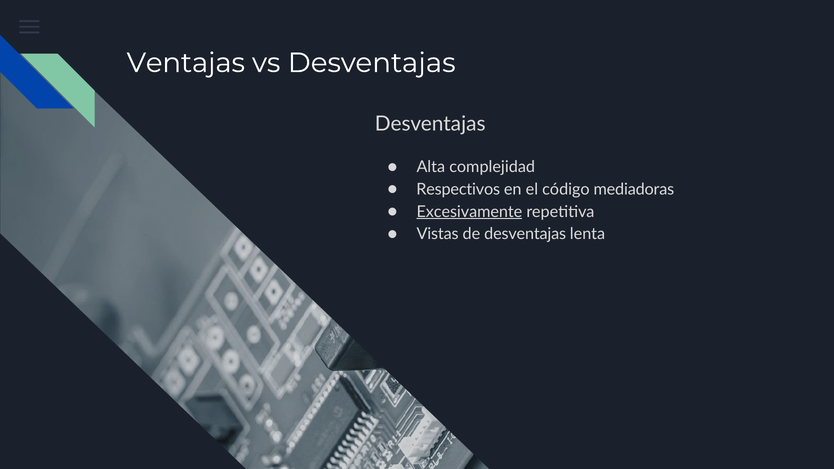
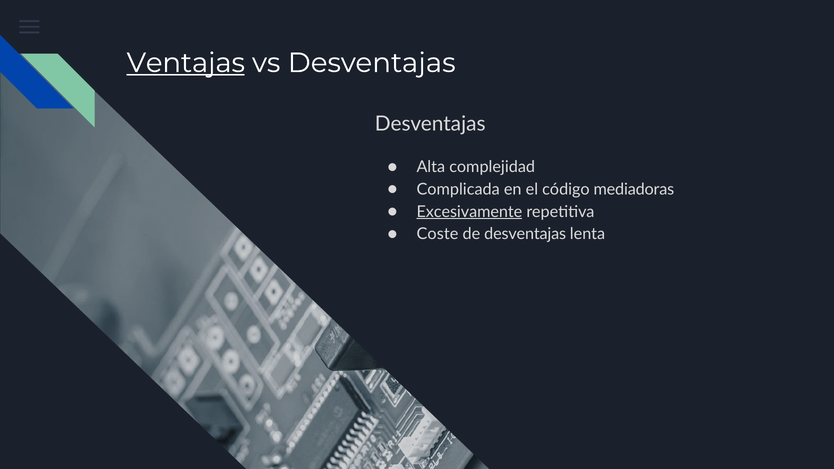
Ventajas underline: none -> present (186, 63)
Respectivos: Respectivos -> Complicada (458, 189)
Vistas: Vistas -> Coste (437, 234)
